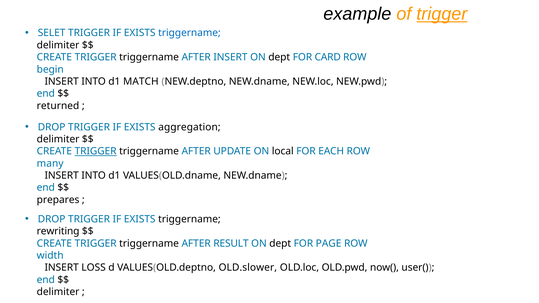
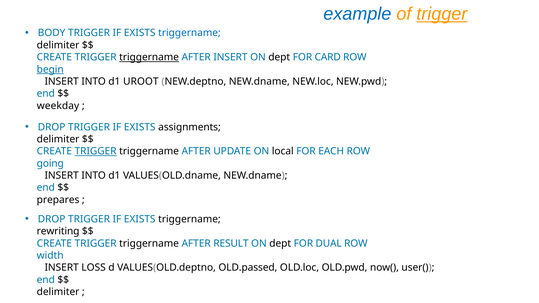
example colour: black -> blue (358, 14)
SELET: SELET -> BODY (52, 33)
triggername underline: none -> present (149, 57)
begin underline: none -> present (50, 69)
MATCH: MATCH -> UROOT (141, 82)
returned: returned -> weekday (58, 106)
aggregation: aggregation -> assignments (189, 127)
many: many -> going (50, 164)
PAGE: PAGE -> DUAL (329, 243)
OLD.slower: OLD.slower -> OLD.passed (248, 268)
